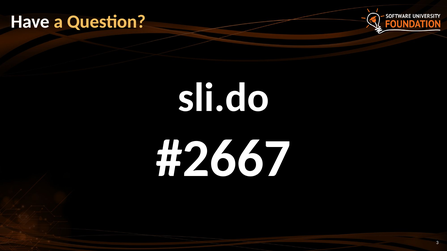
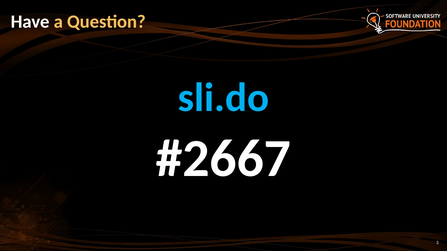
sli.do colour: white -> light blue (223, 98)
